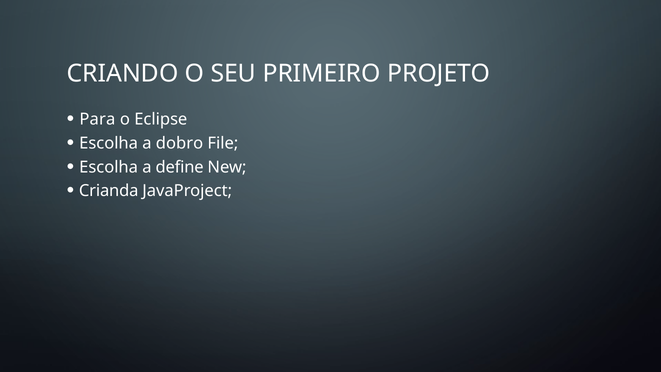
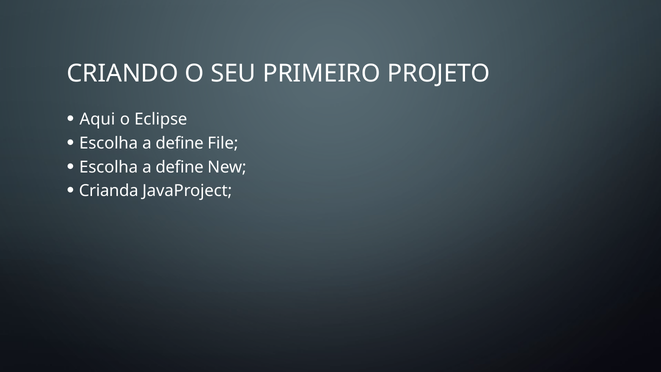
Para: Para -> Aqui (97, 119)
dobro: dobro -> define (180, 143)
